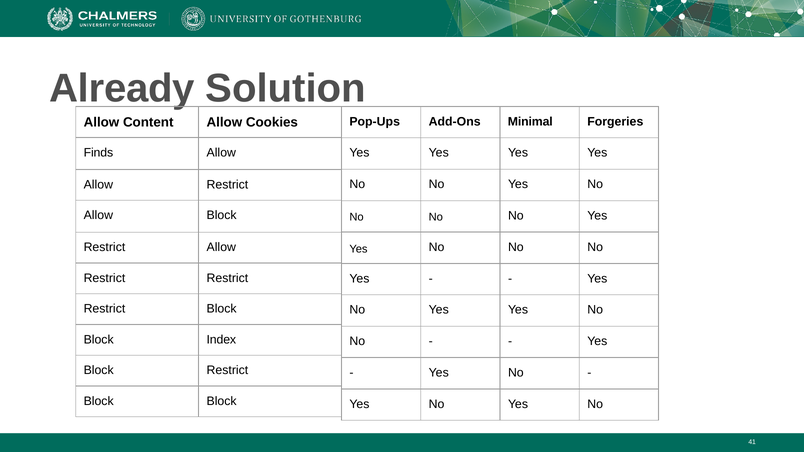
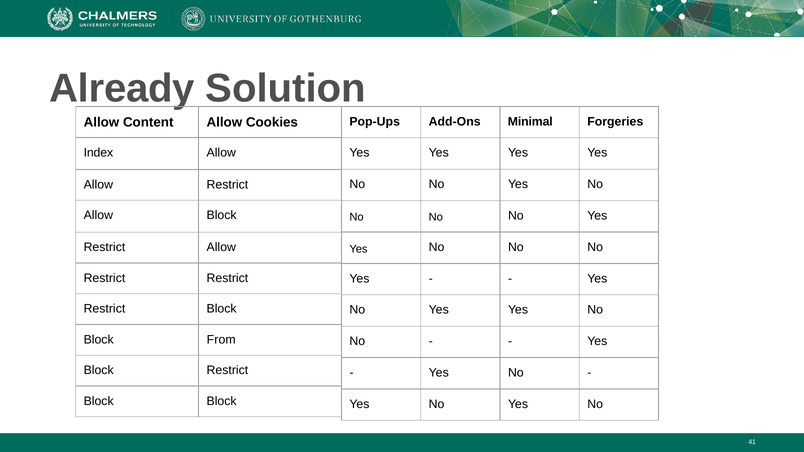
Finds: Finds -> Index (98, 153)
Index: Index -> From (221, 340)
